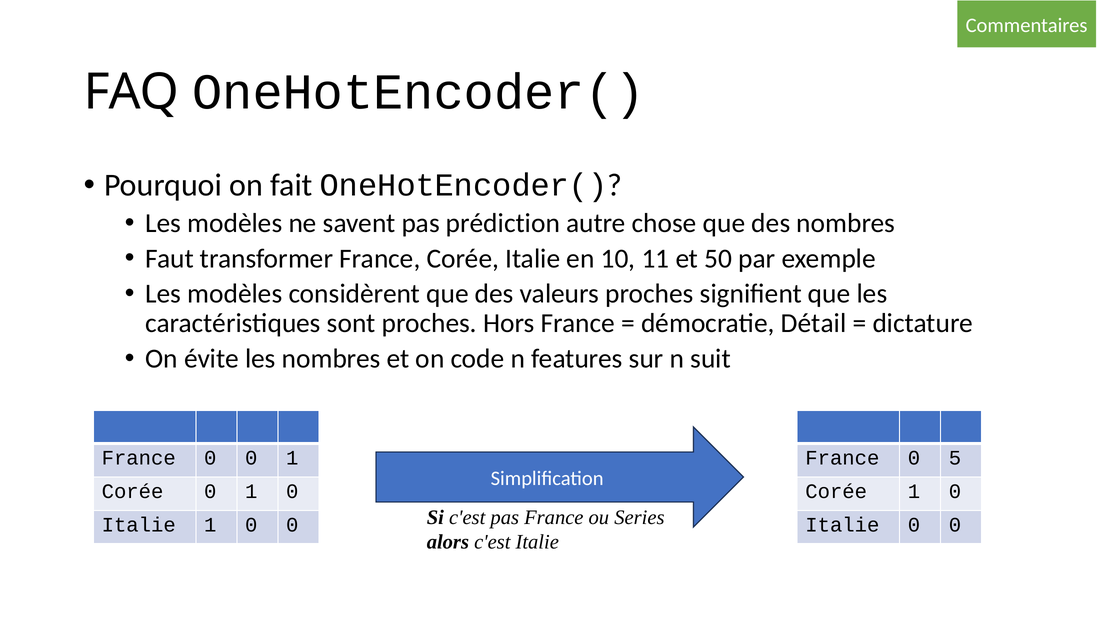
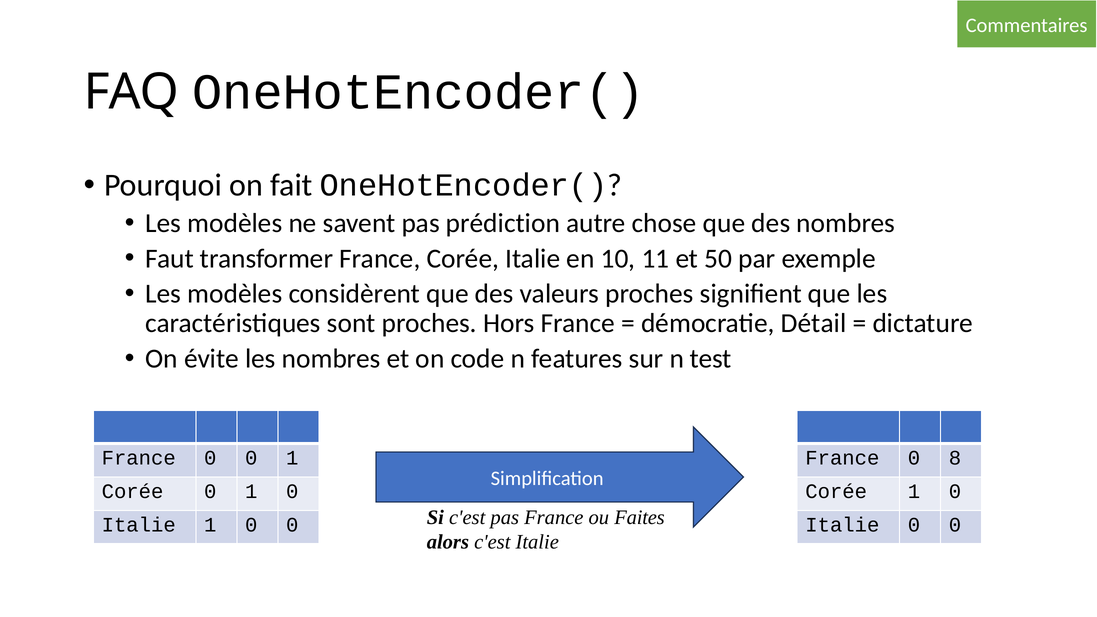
suit: suit -> test (711, 359)
5: 5 -> 8 (955, 458)
Series: Series -> Faites (640, 518)
